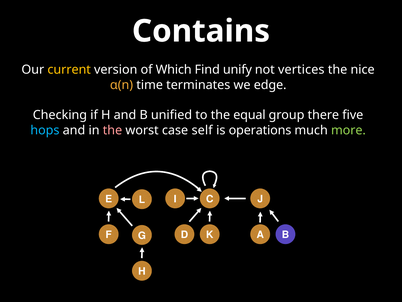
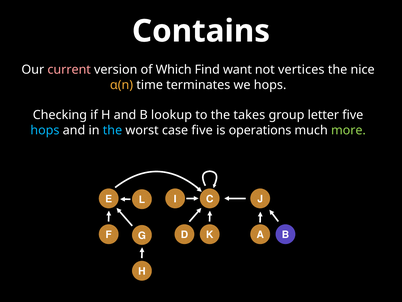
current colour: yellow -> pink (69, 70)
unify: unify -> want (237, 70)
we edge: edge -> hops (270, 85)
unified: unified -> lookup (171, 115)
equal: equal -> takes (249, 115)
there: there -> letter (323, 115)
the colour: pink -> light blue (112, 130)
case self: self -> five (202, 130)
